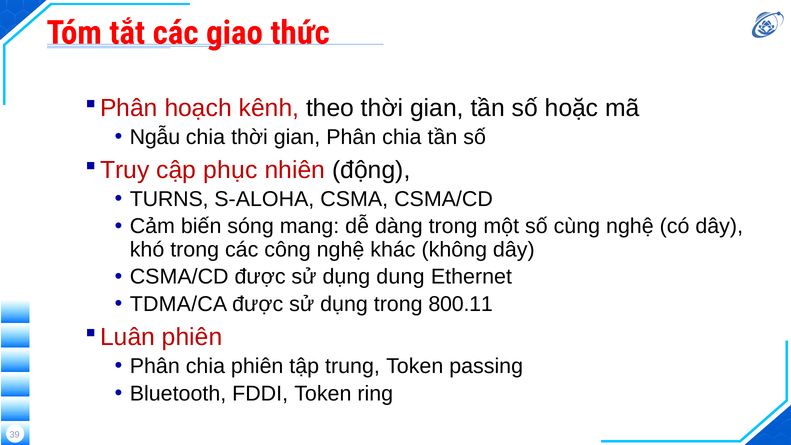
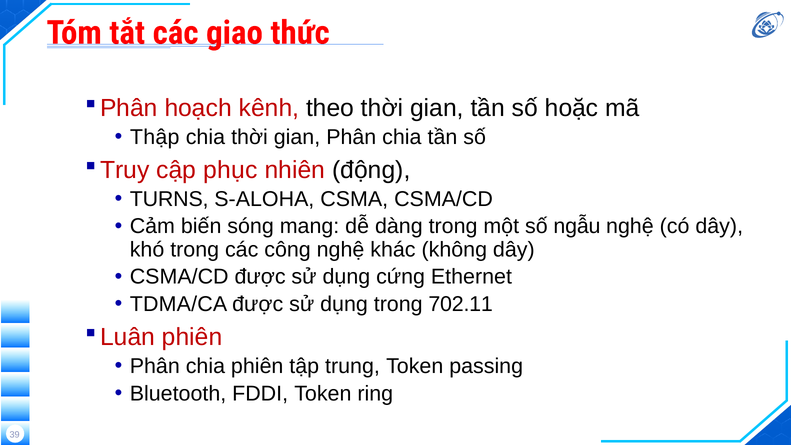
Ngẫu: Ngẫu -> Thập (155, 137)
cùng: cùng -> ngẫu (577, 226)
dung: dung -> cứng (401, 277)
800.11: 800.11 -> 702.11 (461, 304)
